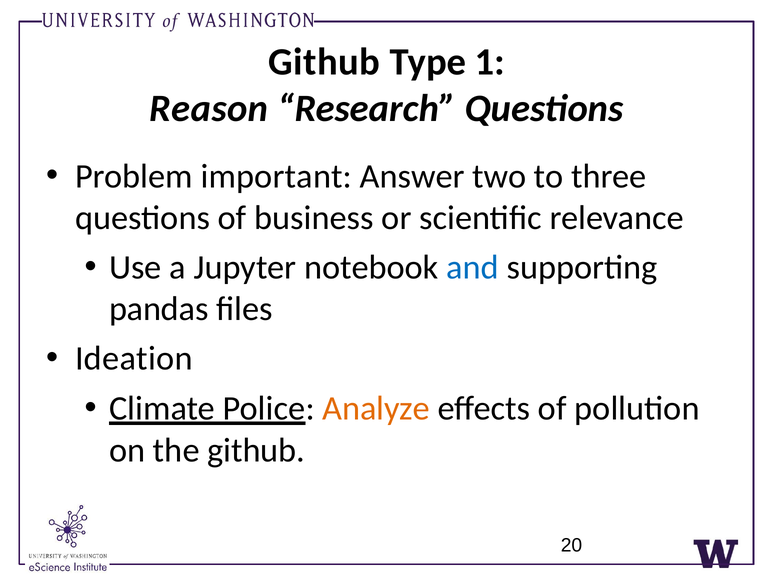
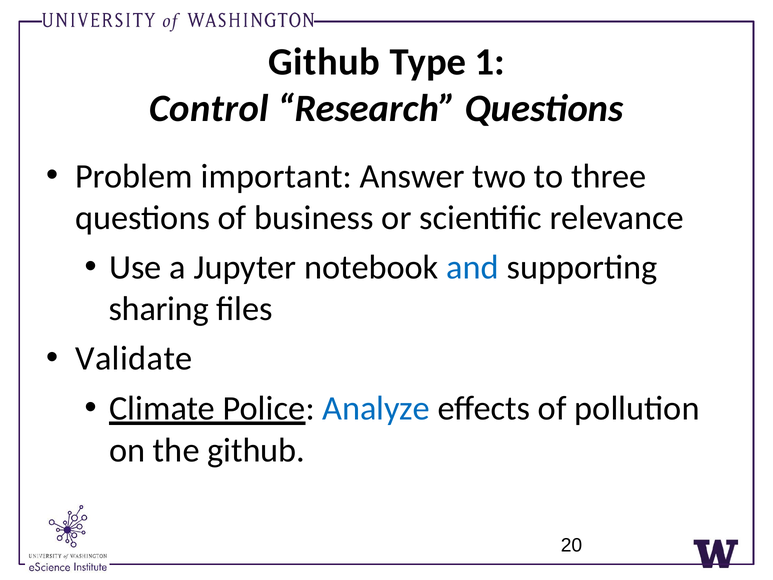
Reason: Reason -> Control (209, 108)
pandas: pandas -> sharing (159, 309)
Ideation: Ideation -> Validate (134, 358)
Analyze colour: orange -> blue (376, 408)
